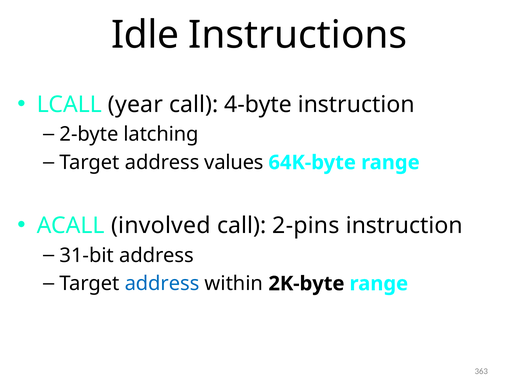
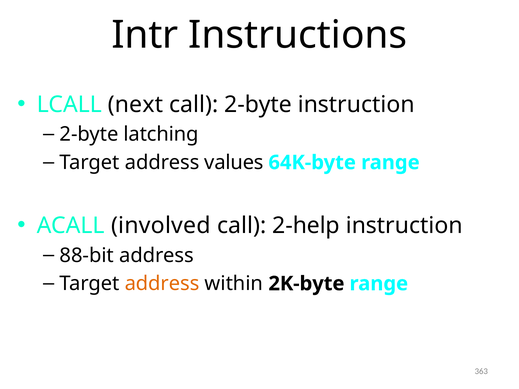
Idle: Idle -> Intr (145, 35)
year: year -> next (135, 105)
call 4-byte: 4-byte -> 2-byte (258, 105)
2-pins: 2-pins -> 2-help (306, 226)
31-bit: 31-bit -> 88-bit (87, 256)
address colour: blue -> orange (162, 284)
